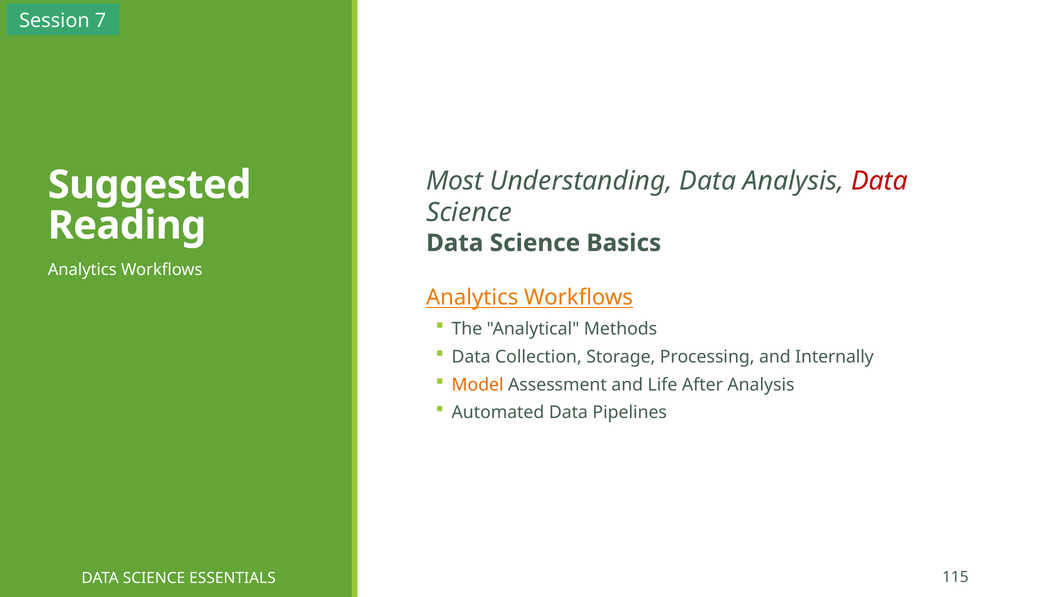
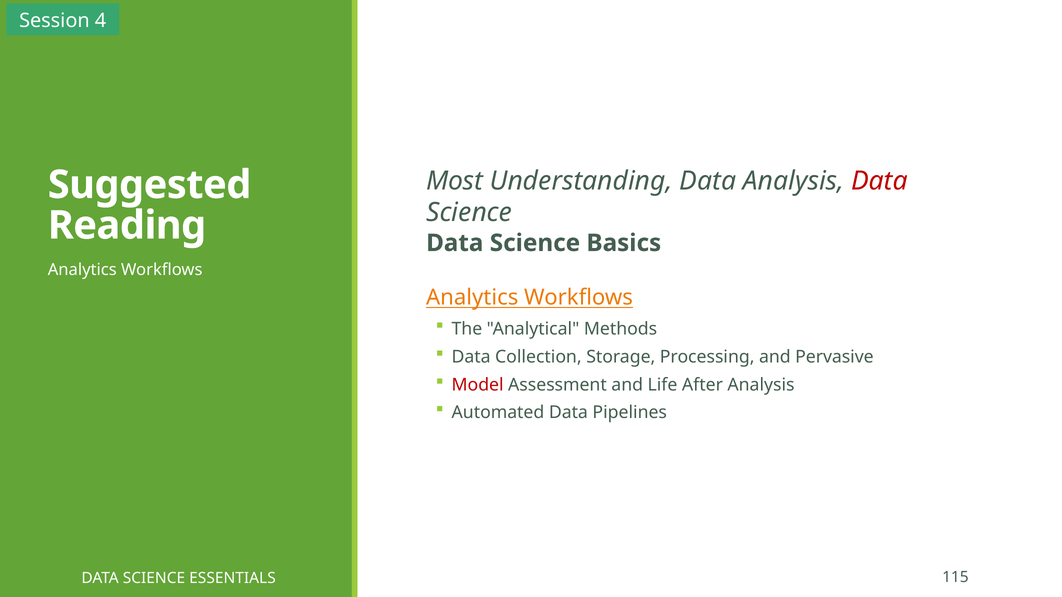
7: 7 -> 4 (101, 21)
Internally: Internally -> Pervasive (834, 357)
Model colour: orange -> red (478, 385)
